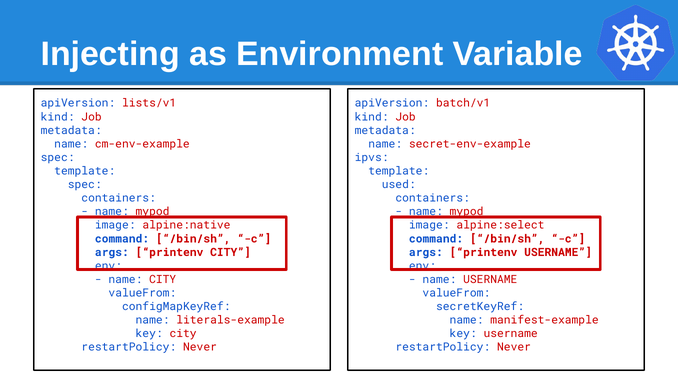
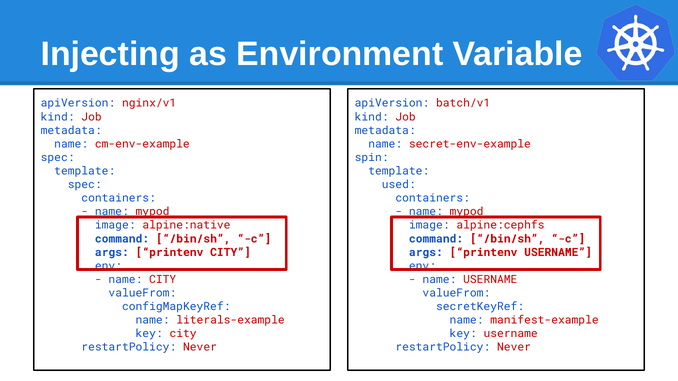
lists/v1: lists/v1 -> nginx/v1 (149, 103)
ipvs: ipvs -> spin (372, 158)
alpine:select: alpine:select -> alpine:cephfs (500, 225)
